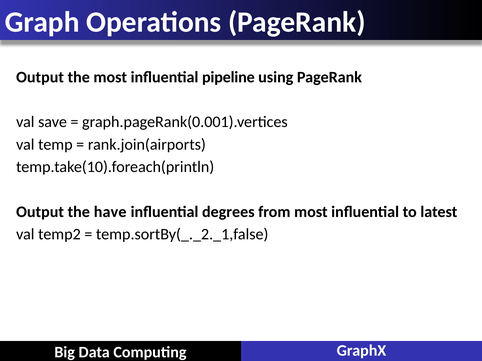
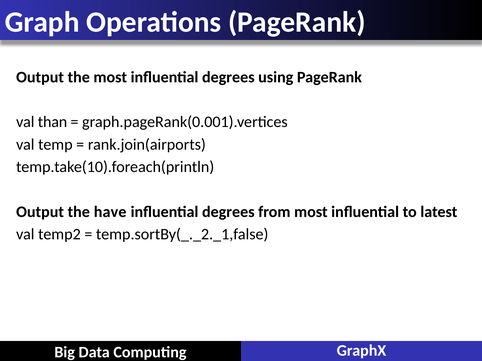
most influential pipeline: pipeline -> degrees (228, 77)
save: save -> than (53, 122)
